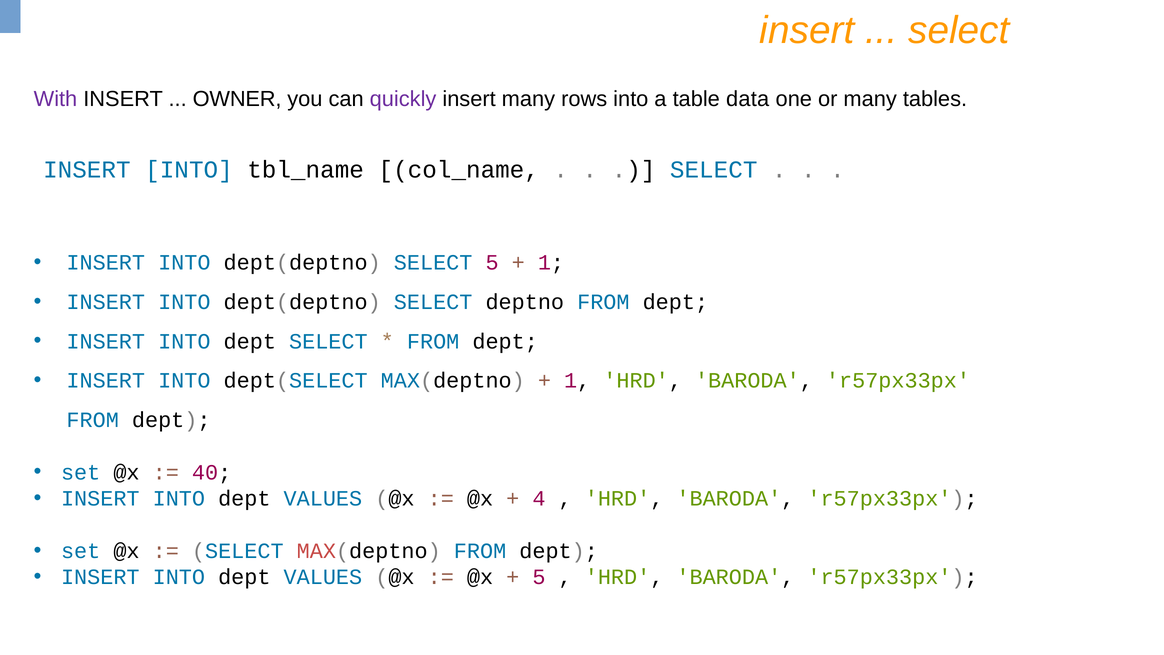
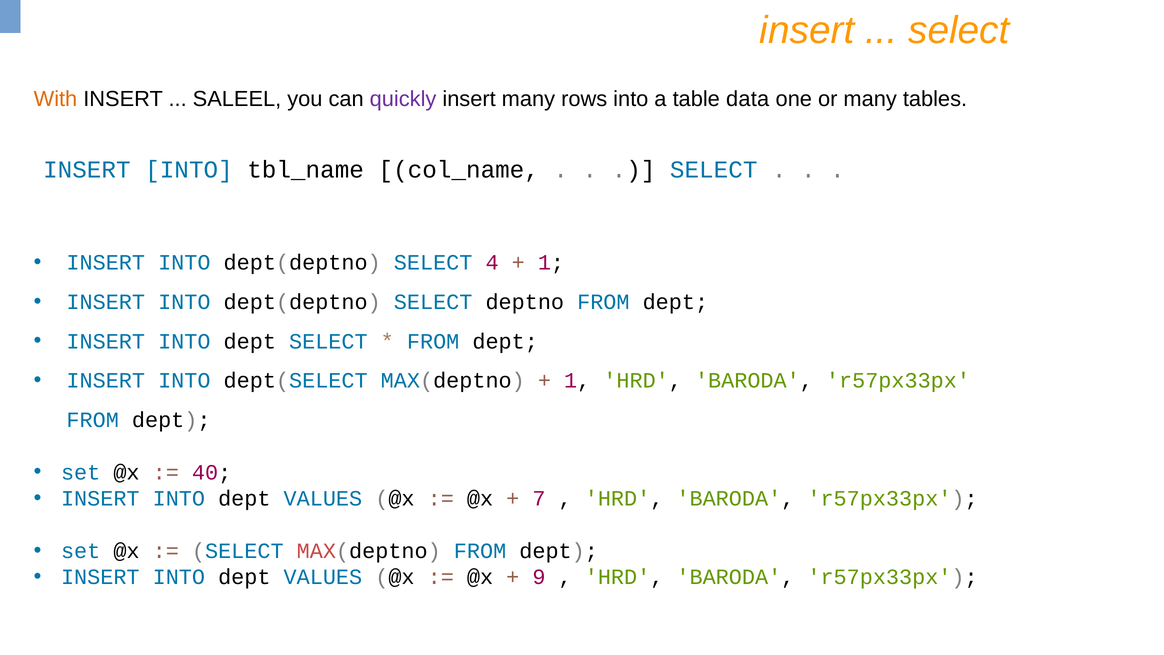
With colour: purple -> orange (55, 99)
OWNER: OWNER -> SALEEL (237, 99)
SELECT 5: 5 -> 4 (492, 263)
4: 4 -> 7 (539, 498)
5: 5 -> 9 (539, 577)
